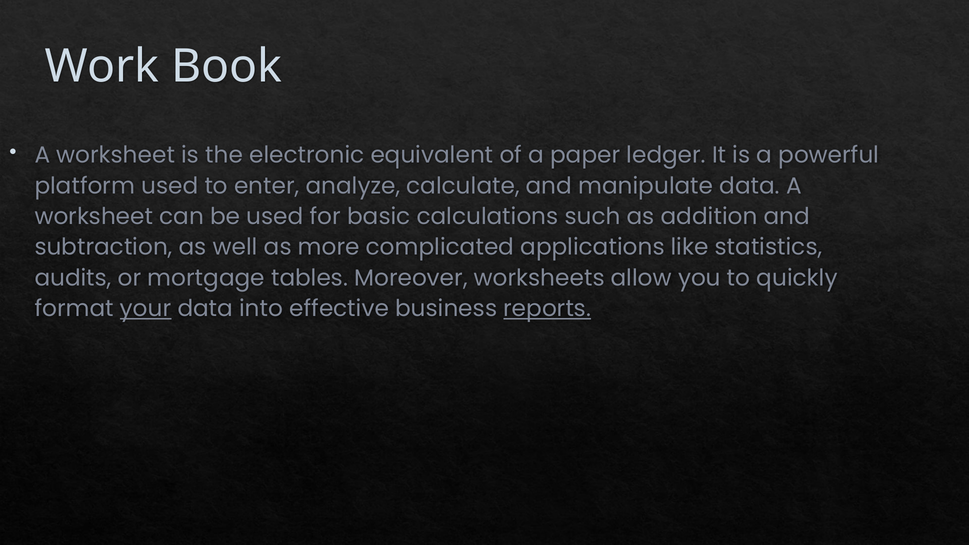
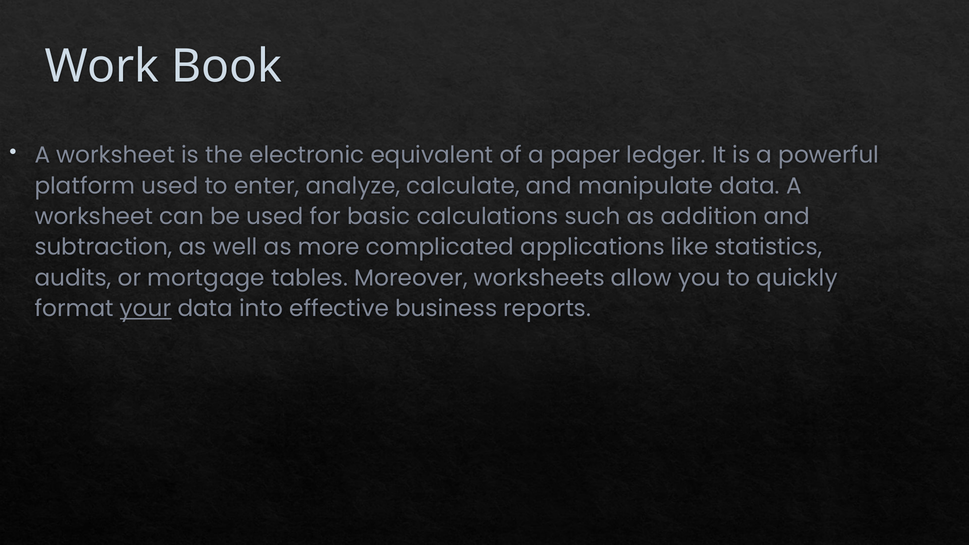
reports underline: present -> none (547, 309)
